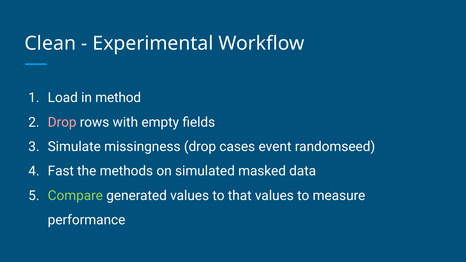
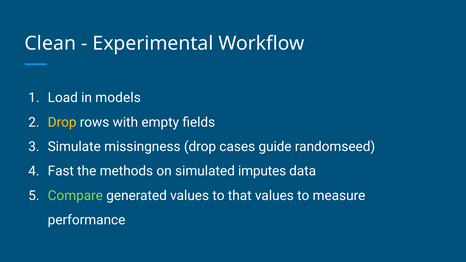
method: method -> models (118, 98)
Drop colour: pink -> yellow (62, 122)
event: event -> guide (275, 147)
masked: masked -> imputes (262, 171)
